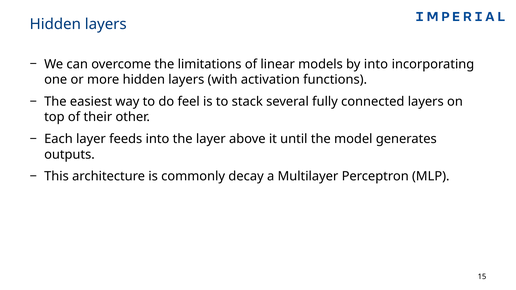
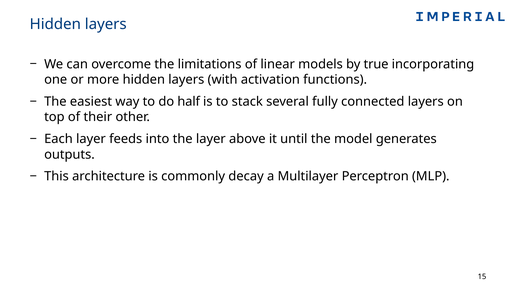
by into: into -> true (376, 64)
feel: feel -> half (189, 102)
